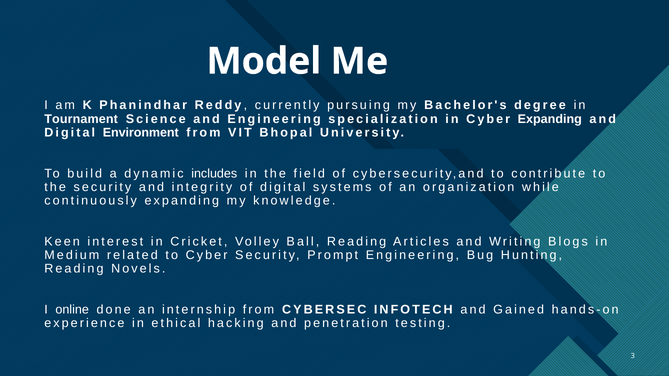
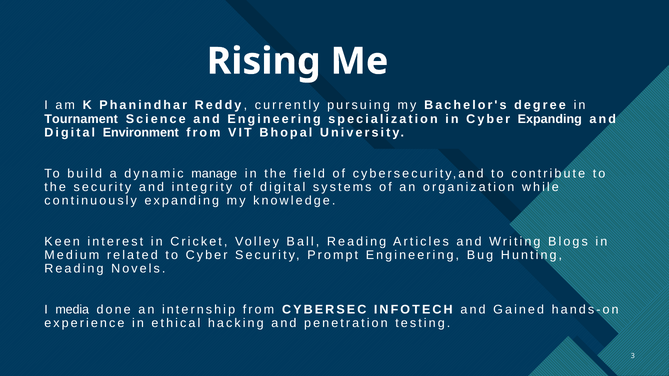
Model: Model -> Rising (264, 61)
includes: includes -> manage (214, 174)
online: online -> media (72, 310)
